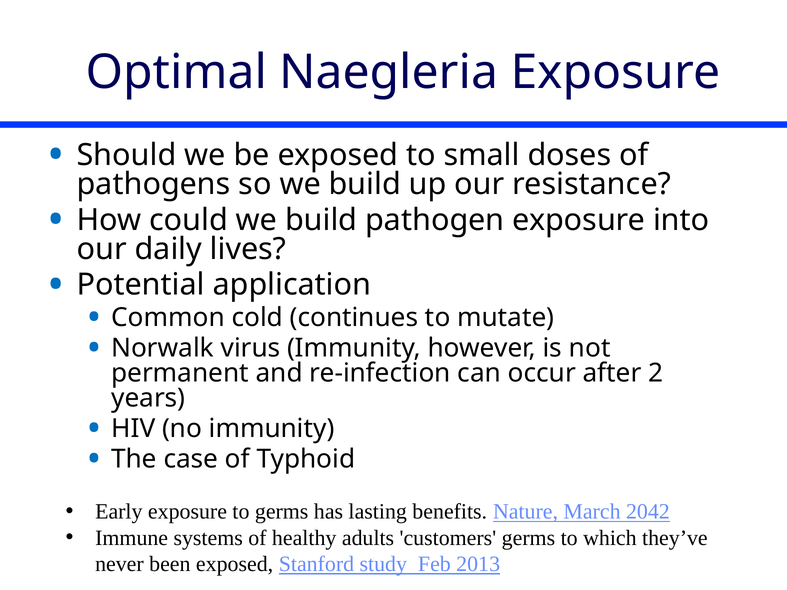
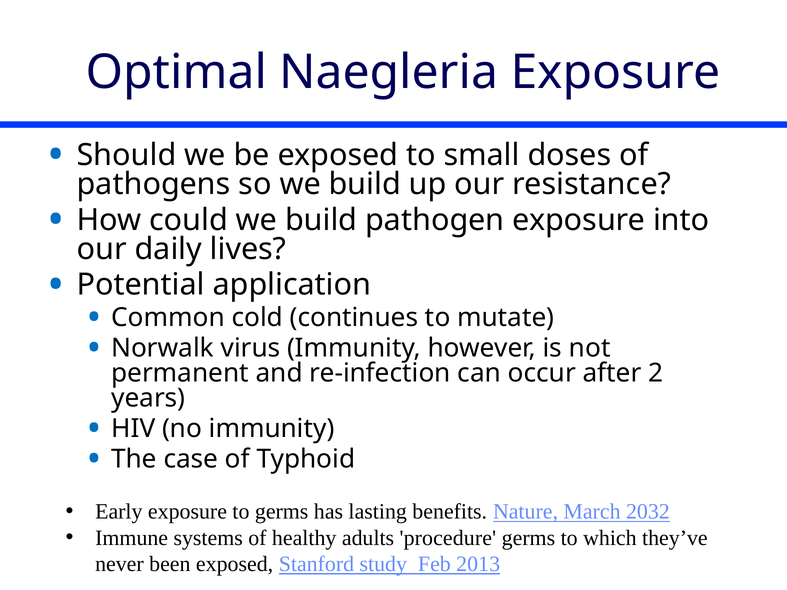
2042: 2042 -> 2032 (648, 512)
customers: customers -> procedure (448, 538)
